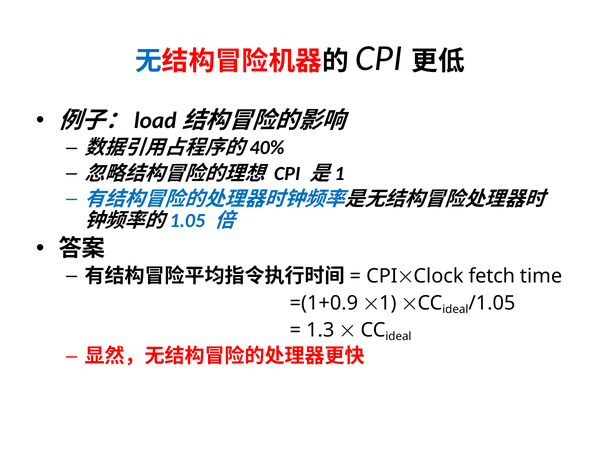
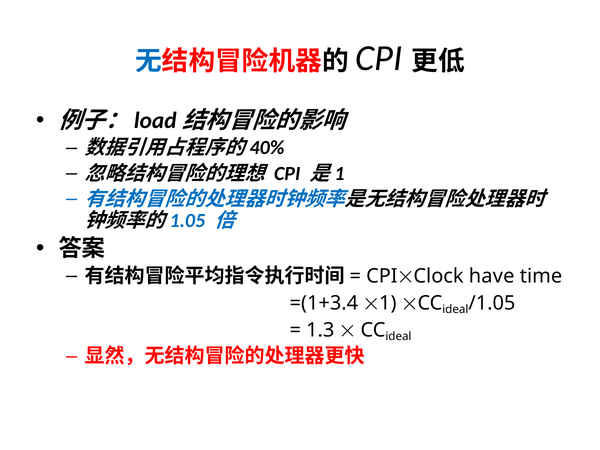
fetch: fetch -> have (492, 276)
=(1+0.9: =(1+0.9 -> =(1+3.4 (324, 303)
